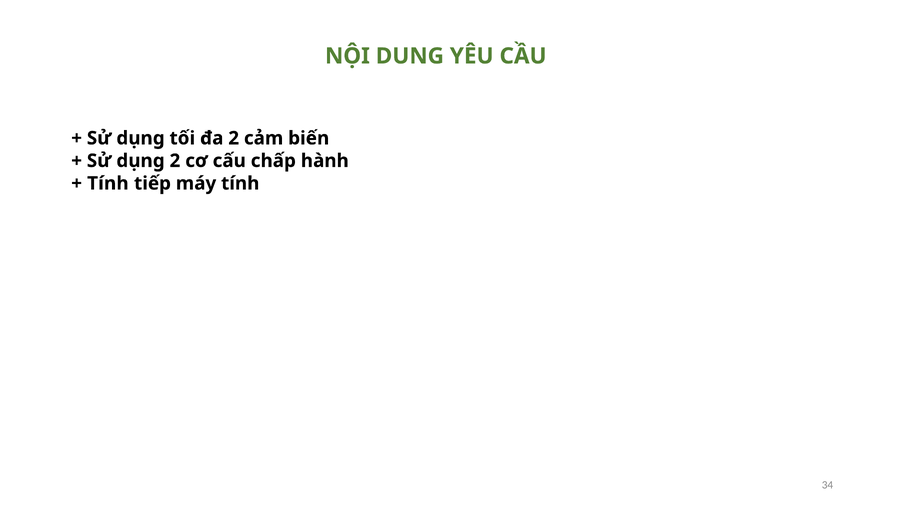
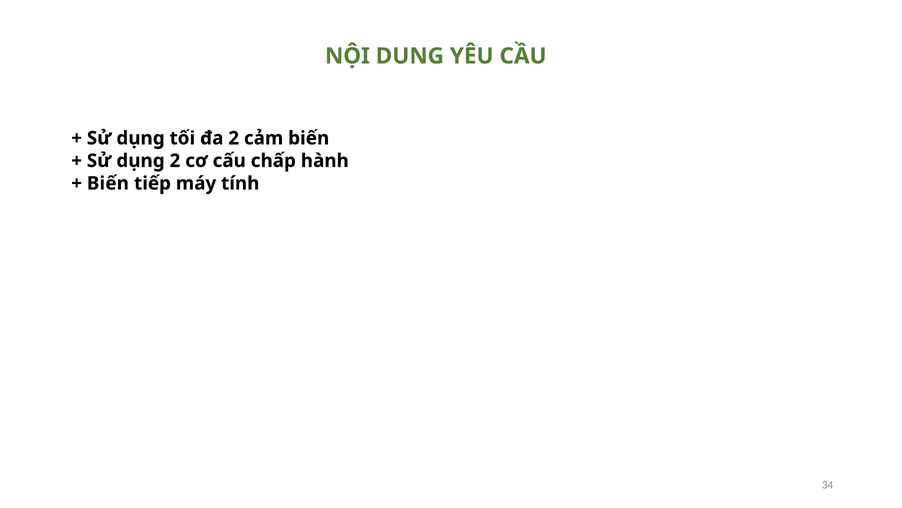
Tính: Tính -> Biến (108, 183)
